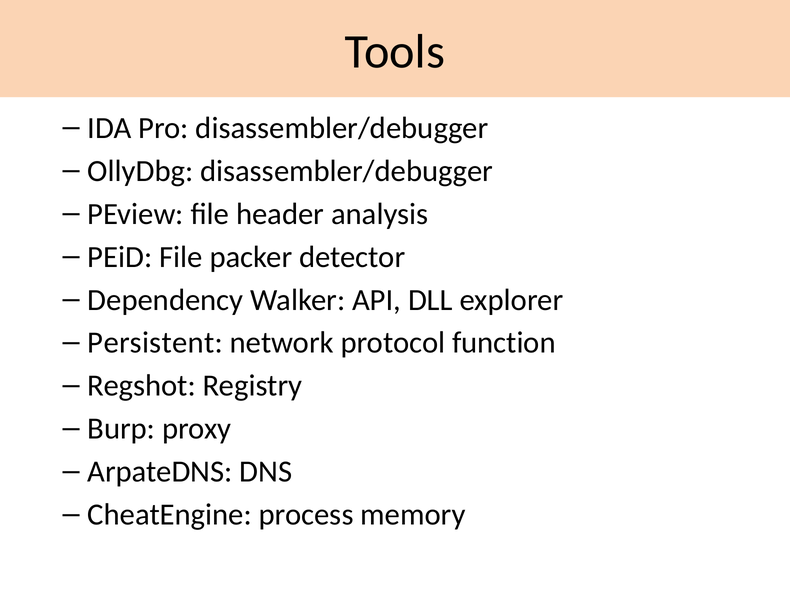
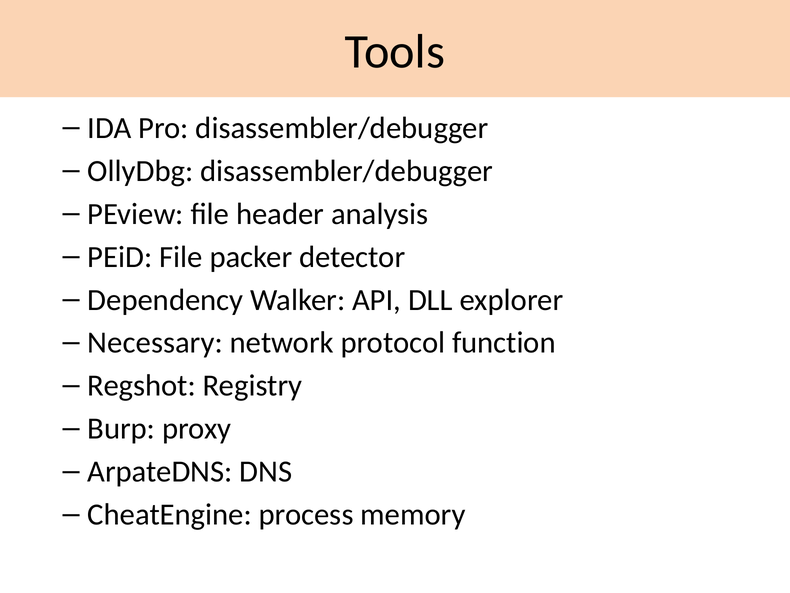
Persistent: Persistent -> Necessary (155, 343)
